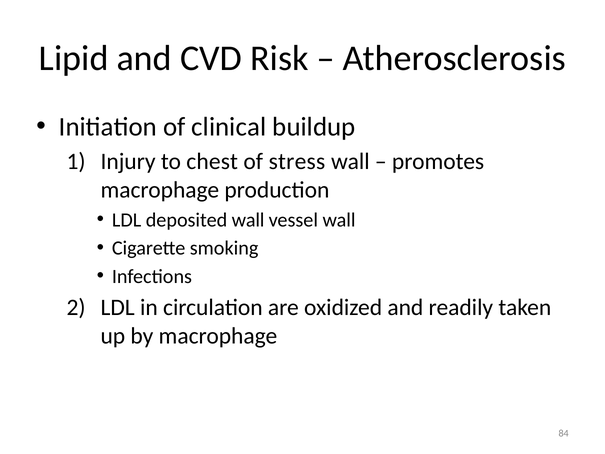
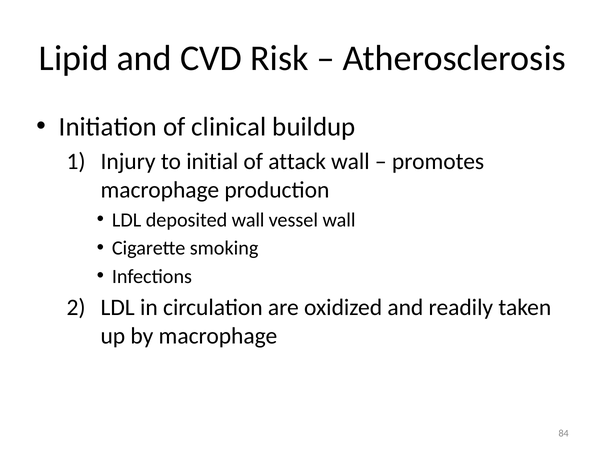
chest: chest -> initial (212, 162)
stress: stress -> attack (297, 162)
